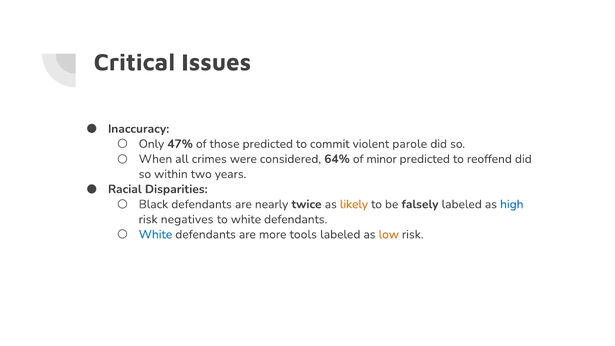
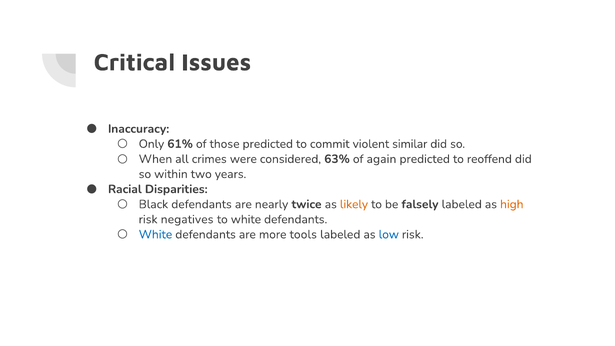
47%: 47% -> 61% (180, 144)
parole: parole -> similar (410, 144)
64%: 64% -> 63% (337, 159)
minor: minor -> again (381, 159)
high colour: blue -> orange (512, 204)
low colour: orange -> blue (389, 234)
